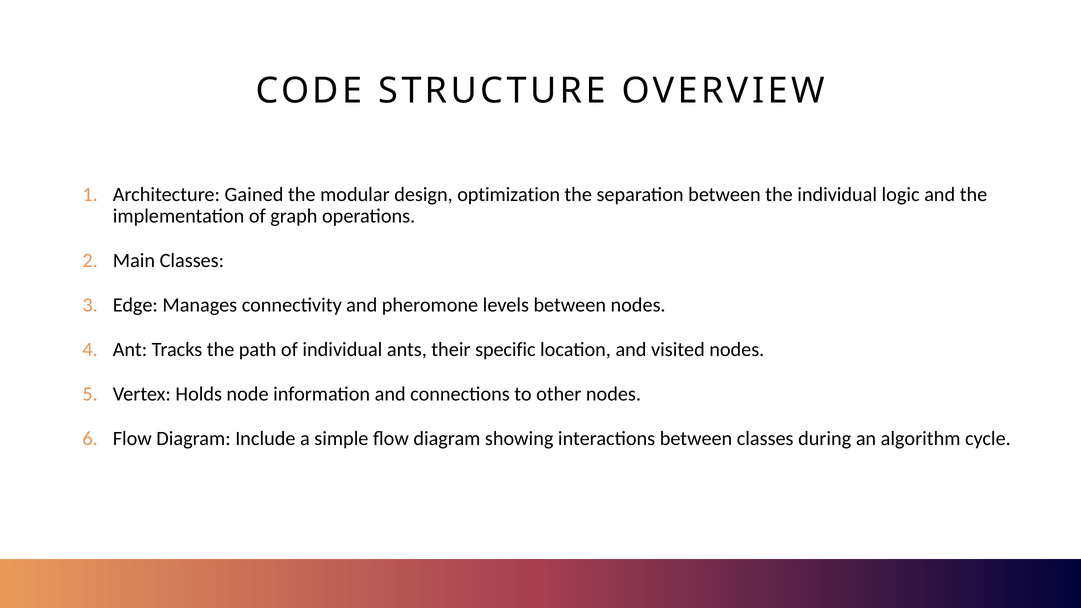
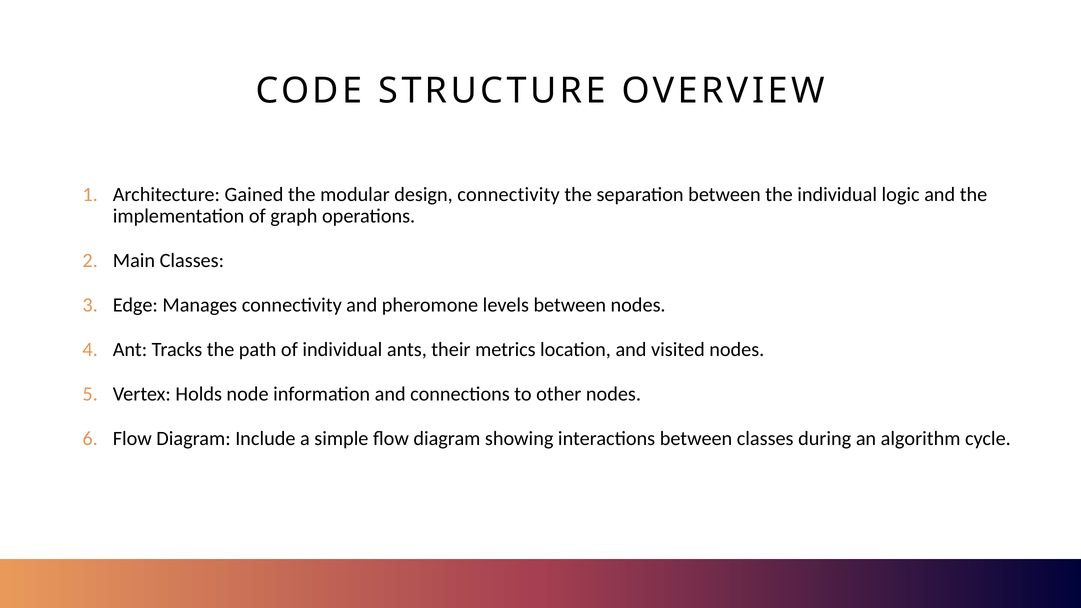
design optimization: optimization -> connectivity (509, 194)
specific: specific -> metrics (505, 350)
